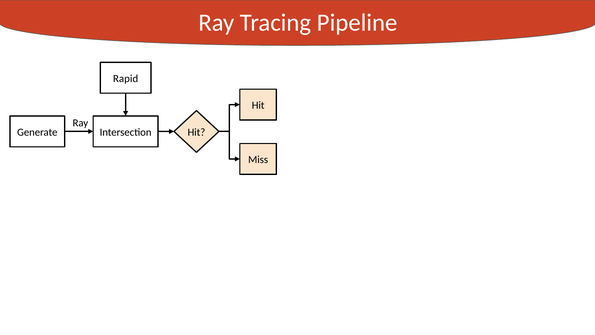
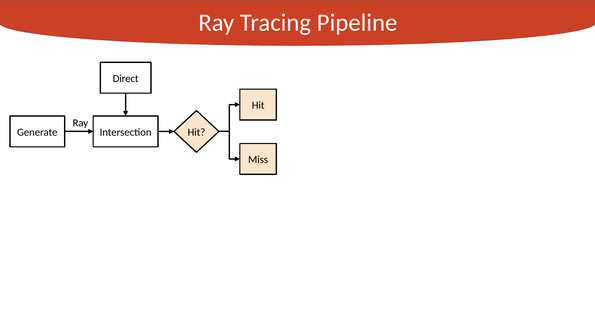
Rapid: Rapid -> Direct (126, 78)
